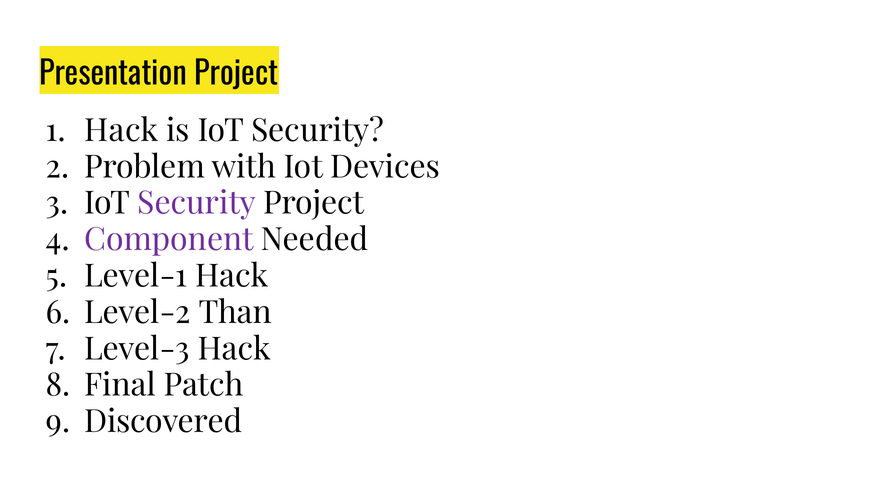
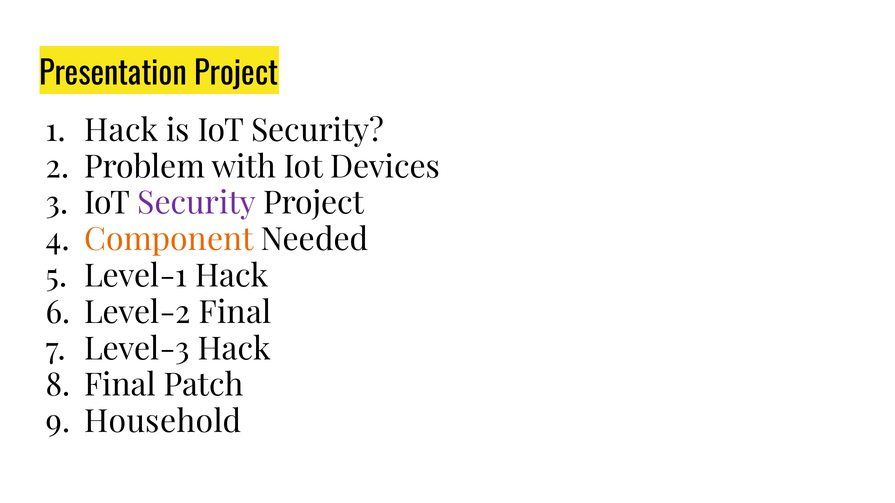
Component colour: purple -> orange (169, 240)
Level-2 Than: Than -> Final (235, 313)
Discovered: Discovered -> Household (163, 422)
